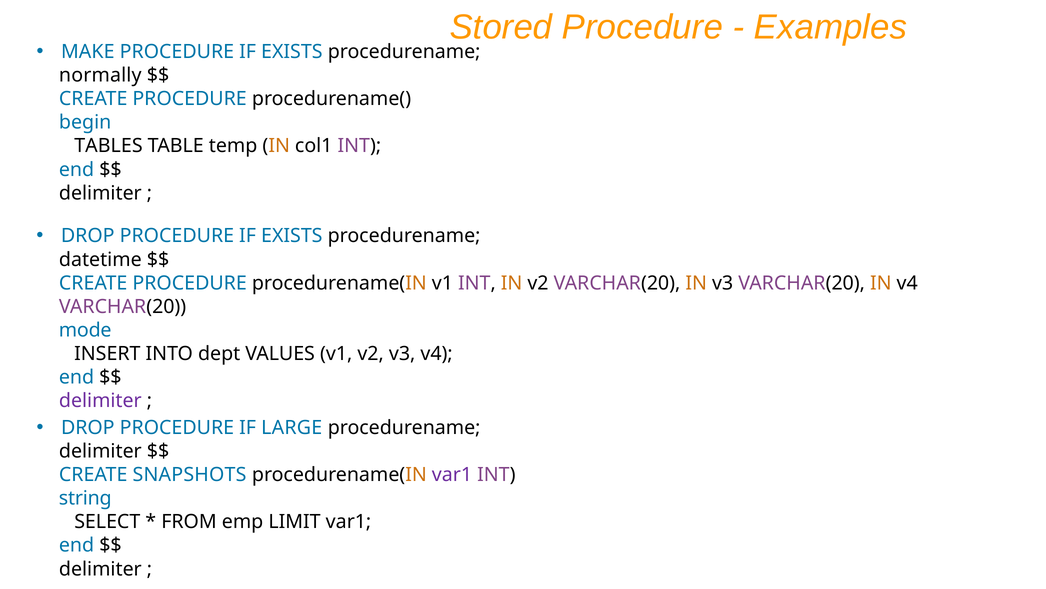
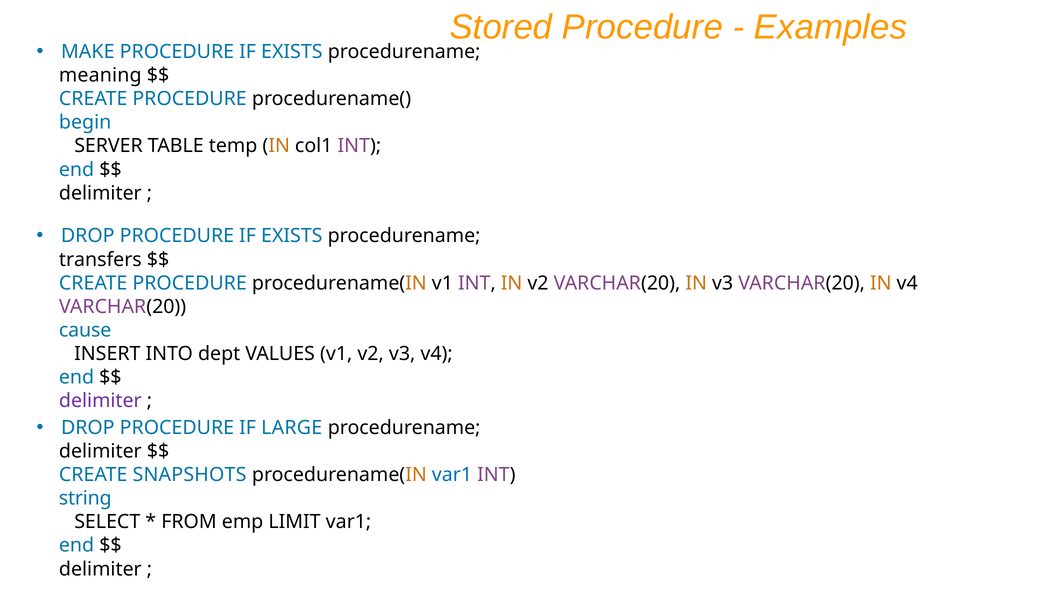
normally: normally -> meaning (100, 75)
TABLES: TABLES -> SERVER (109, 146)
datetime: datetime -> transfers (100, 259)
mode: mode -> cause (85, 330)
var1 colour: purple -> blue (452, 474)
